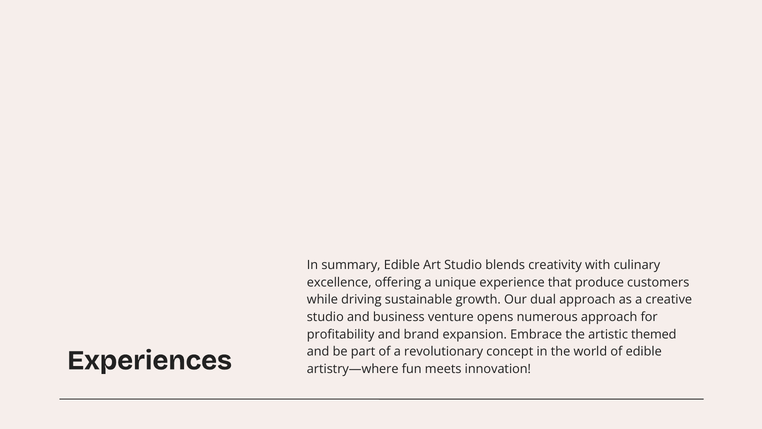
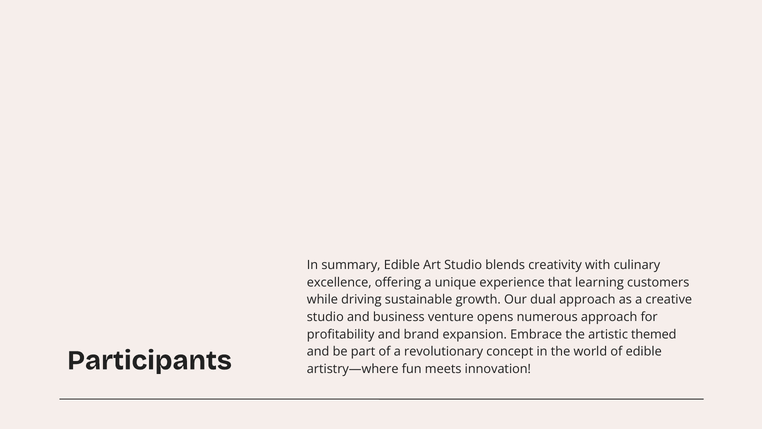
produce: produce -> learning (599, 282)
Experiences: Experiences -> Participants (150, 360)
